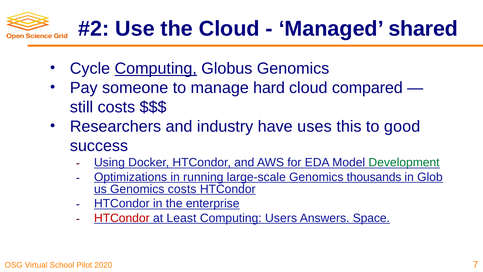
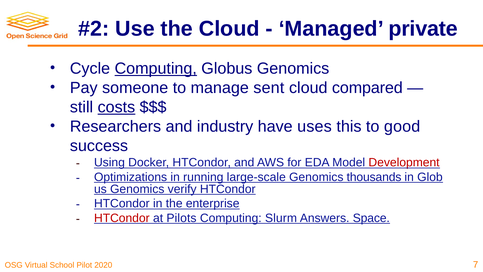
shared: shared -> private (423, 29)
hard: hard -> sent (269, 88)
costs underline: none -> present (116, 107)
Development colour: green -> red (404, 162)
Genomics costs: costs -> verify (182, 189)
Least: Least -> Pilots (181, 218)
Users: Users -> Slurm (281, 218)
